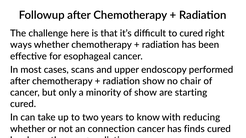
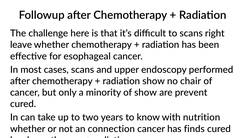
to cured: cured -> scans (191, 33)
ways: ways -> leave (21, 45)
starting: starting -> prevent (191, 93)
reducing: reducing -> nutrition (202, 118)
